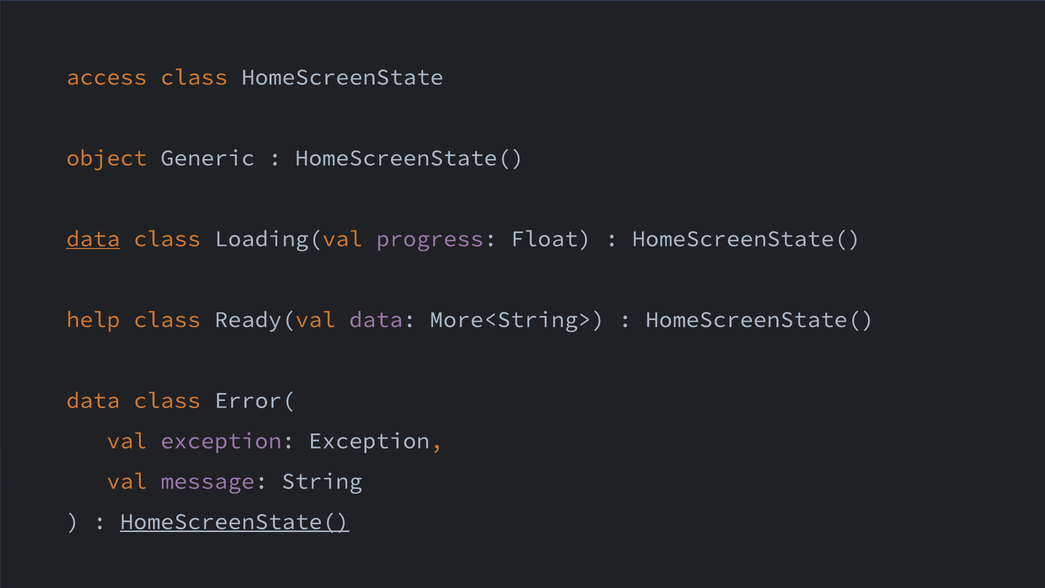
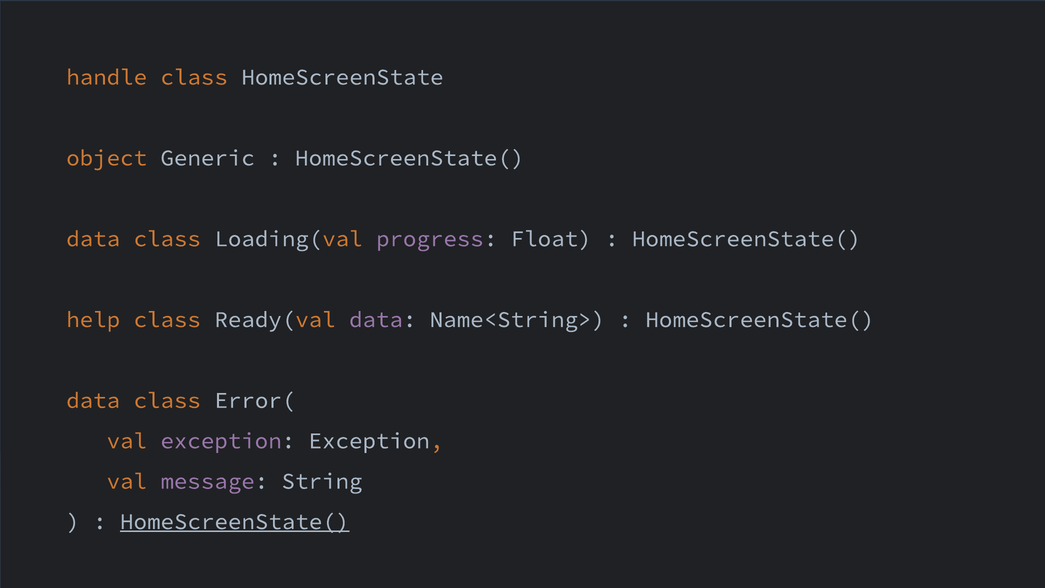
access: access -> handle (107, 77)
data underline: present -> none (93, 239)
More<String>: More<String> -> Name<String> (517, 320)
